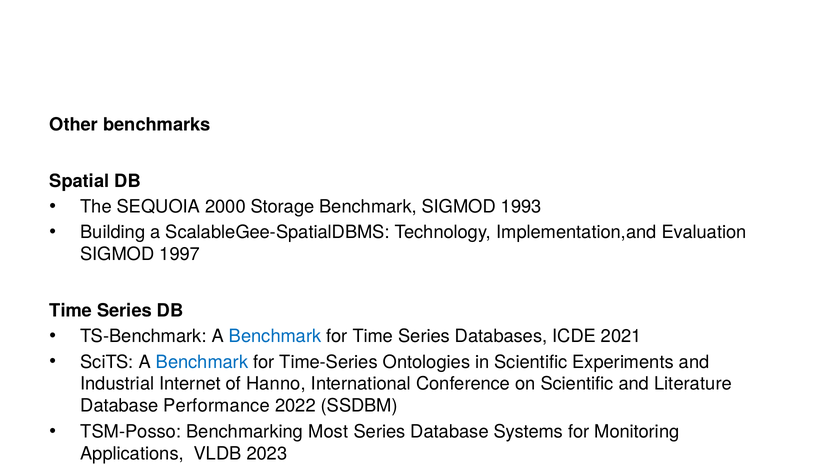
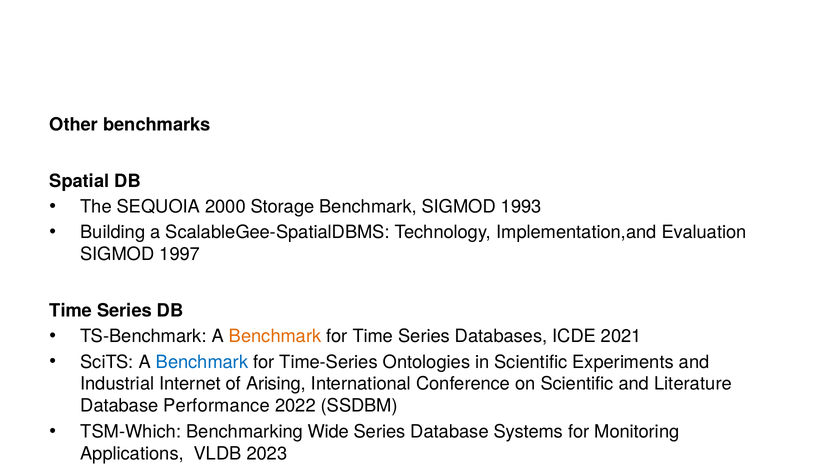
Benchmark colour: blue -> orange (275, 336)
Hanno: Hanno -> Arising (276, 384)
TSM-Posso: TSM-Posso -> TSM-Which (131, 431)
Most: Most -> Wide (328, 431)
